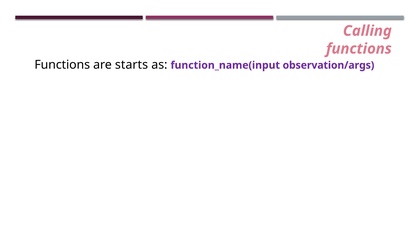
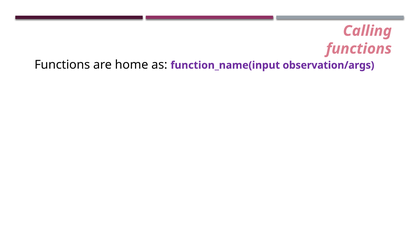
starts: starts -> home (132, 65)
